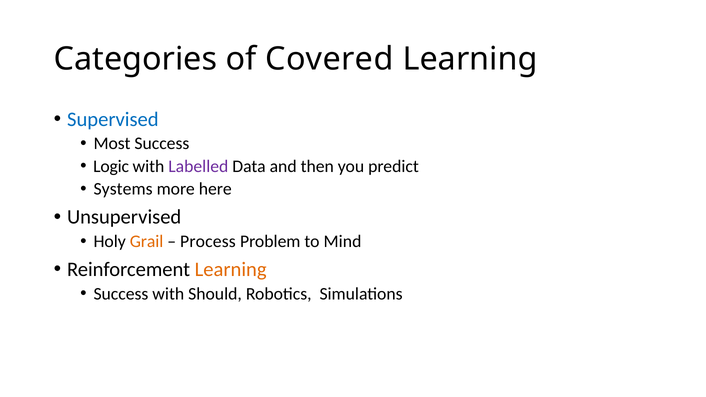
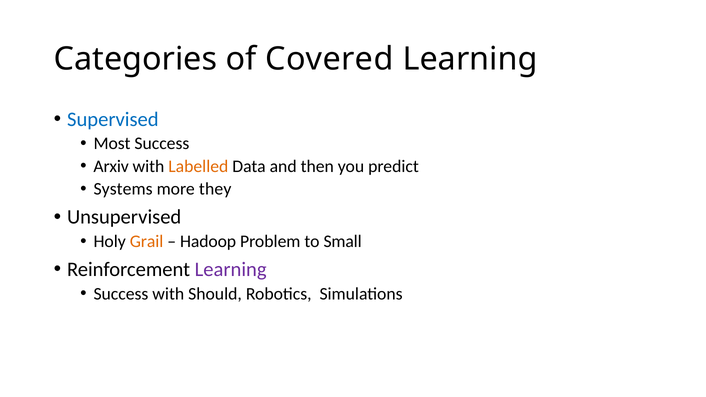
Logic: Logic -> Arxiv (111, 166)
Labelled colour: purple -> orange (198, 166)
here: here -> they (215, 189)
Process: Process -> Hadoop (208, 241)
Mind: Mind -> Small (343, 241)
Learning colour: orange -> purple (231, 269)
